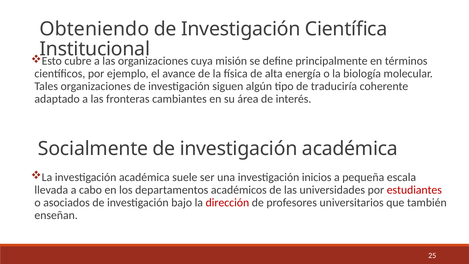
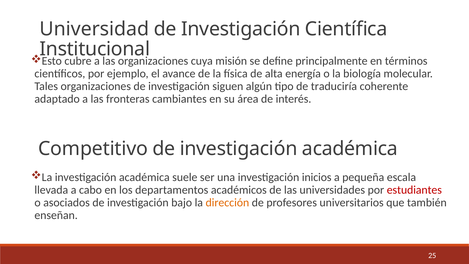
Obteniendo: Obteniendo -> Universidad (94, 29)
Socialmente: Socialmente -> Competitivo (93, 149)
dirección colour: red -> orange (227, 202)
